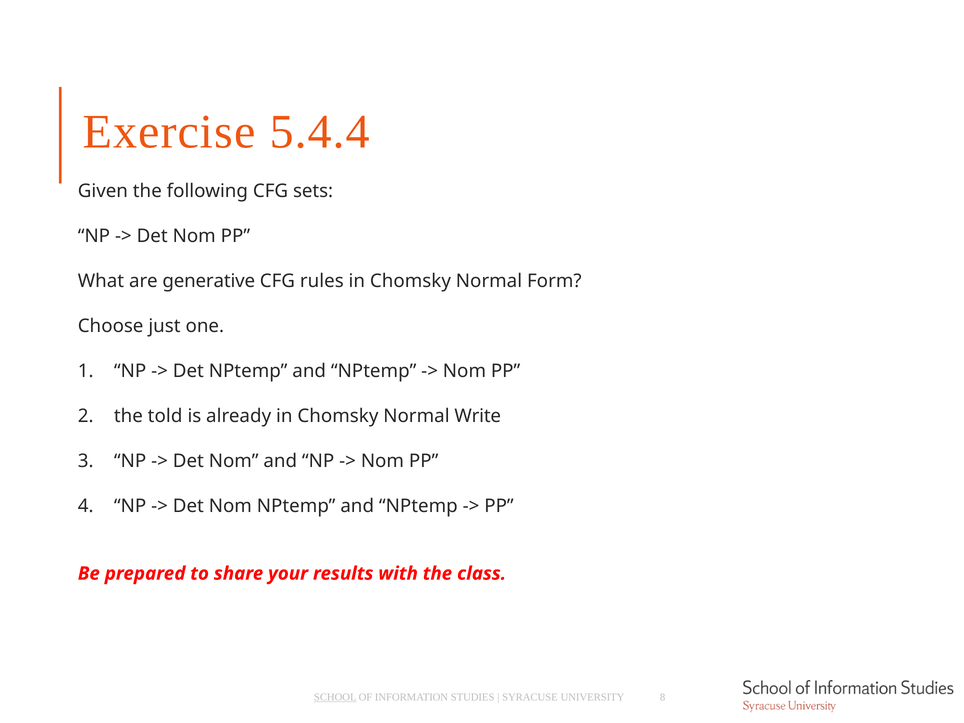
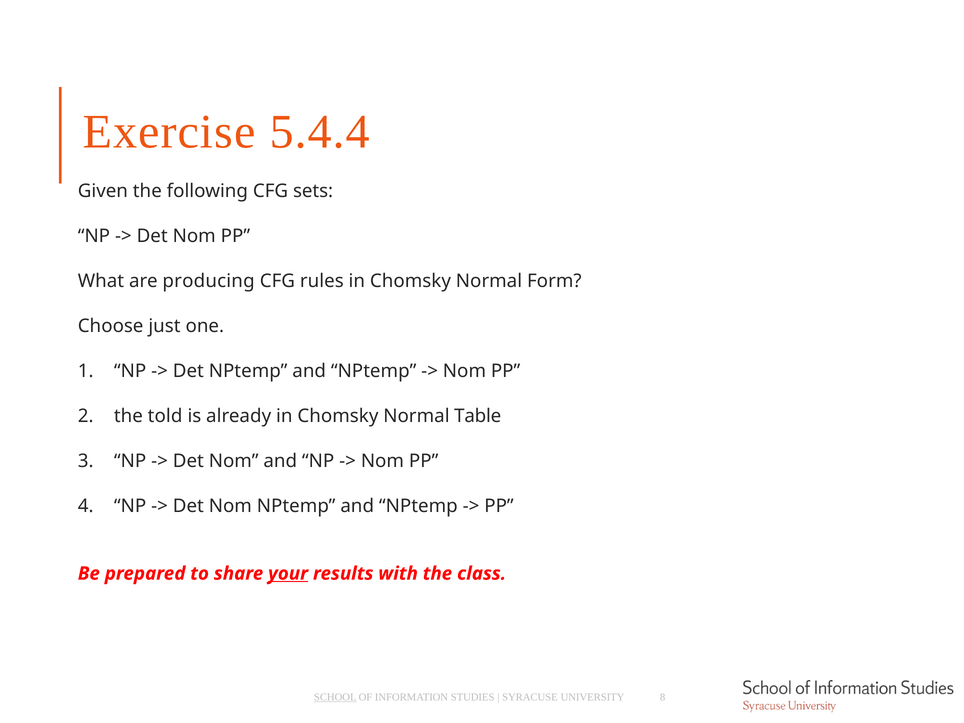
generative: generative -> producing (209, 281)
Write: Write -> Table (478, 416)
your underline: none -> present (288, 574)
